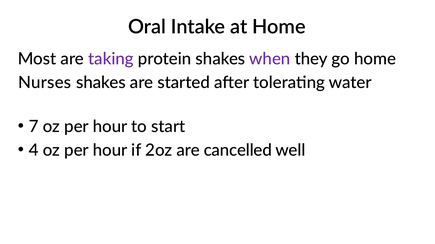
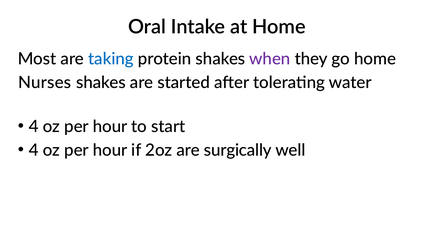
taking colour: purple -> blue (111, 59)
7: 7 -> 4 (34, 127)
cancelled: cancelled -> surgically (238, 151)
